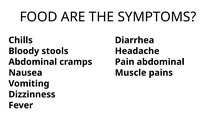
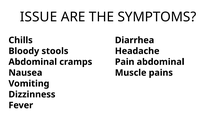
FOOD: FOOD -> ISSUE (39, 17)
